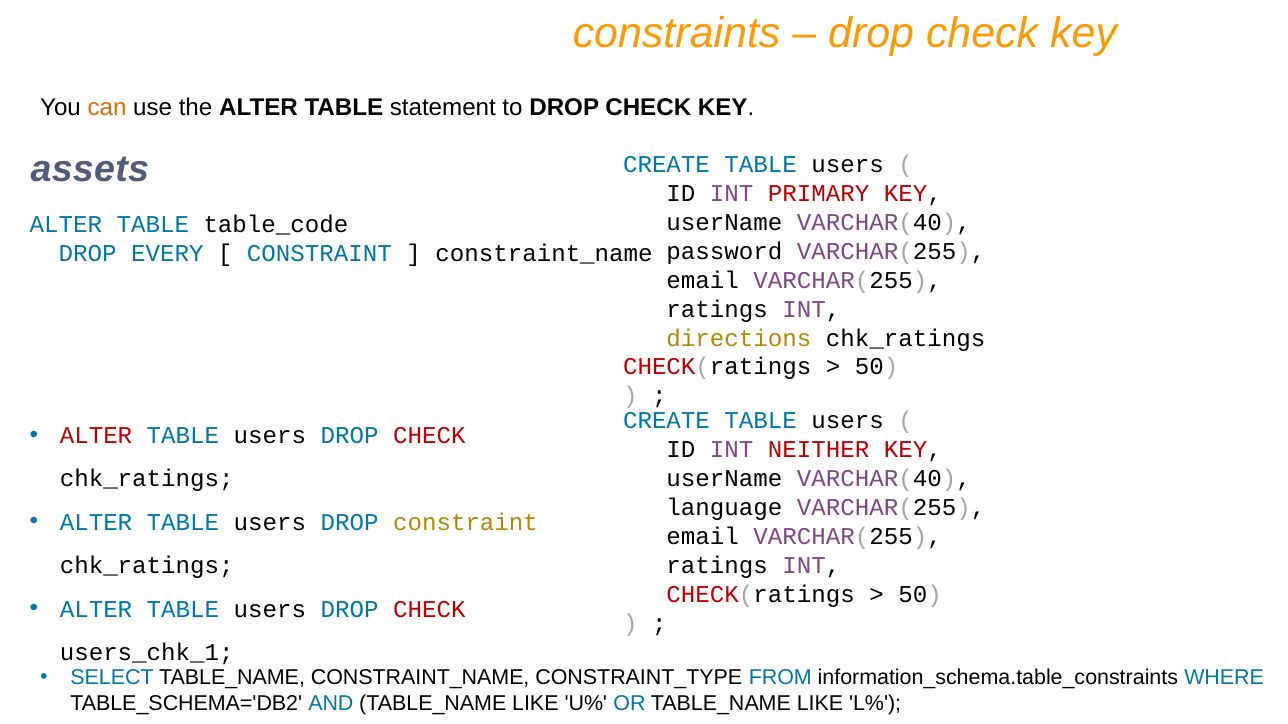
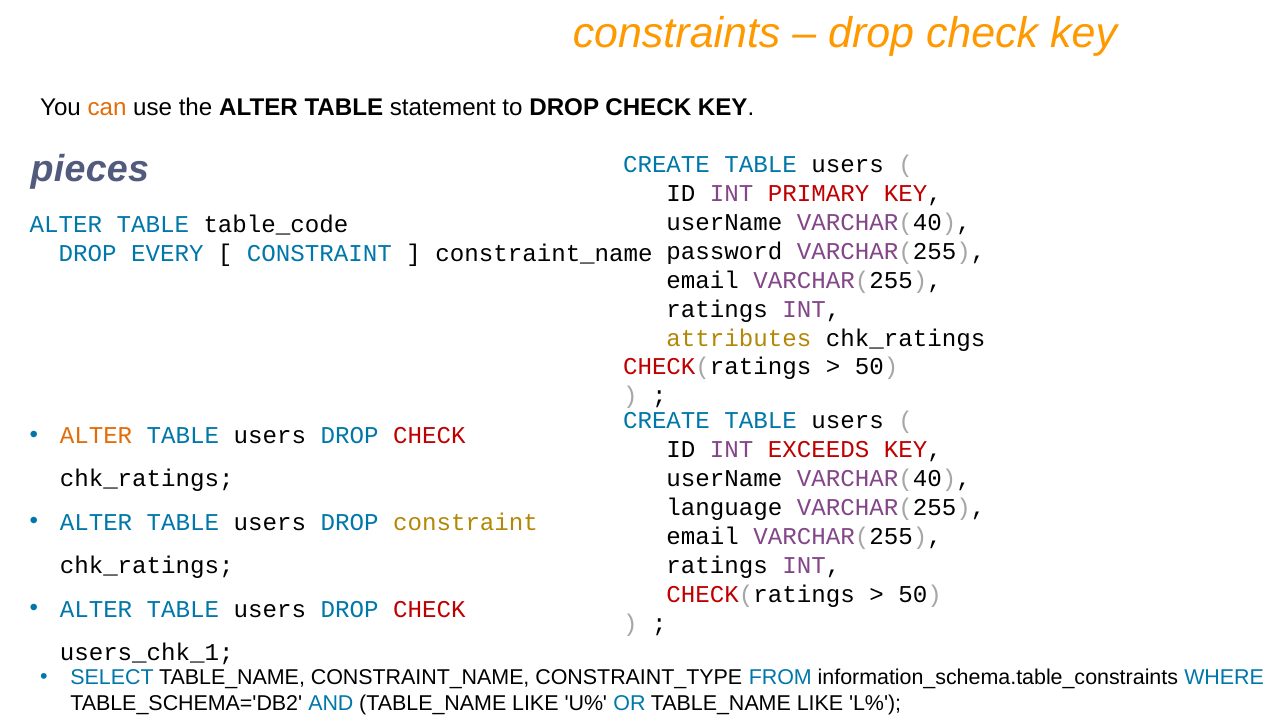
assets: assets -> pieces (90, 170)
directions: directions -> attributes (739, 338)
ALTER colour: red -> orange (96, 436)
NEITHER: NEITHER -> EXCEEDS (819, 450)
